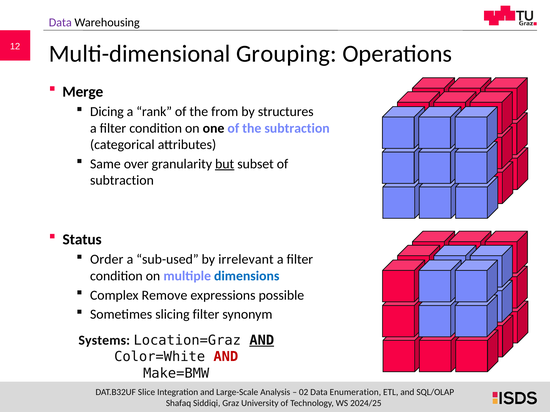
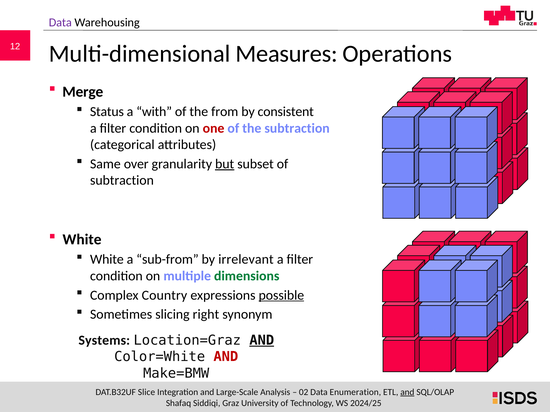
Grouping: Grouping -> Measures (287, 54)
Dicing: Dicing -> Status (107, 112)
rank: rank -> with (154, 112)
structures: structures -> consistent (286, 112)
one colour: black -> red (214, 128)
Status: Status -> White (82, 240)
Order: Order -> White (107, 260)
sub-used: sub-used -> sub-from (167, 260)
dimensions colour: blue -> green (247, 276)
Remove: Remove -> Country (164, 296)
possible underline: none -> present (281, 296)
slicing filter: filter -> right (206, 315)
and underline: none -> present (407, 393)
